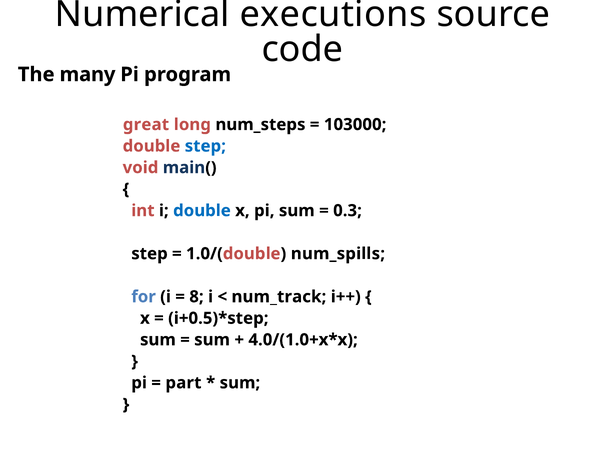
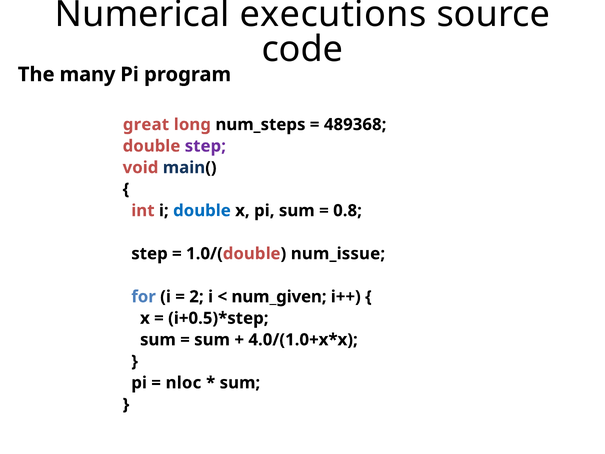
103000: 103000 -> 489368 (355, 124)
step colour: blue -> purple (205, 146)
0.3: 0.3 -> 0.8 (348, 211)
num_spills: num_spills -> num_issue (338, 254)
8: 8 -> 2 (196, 297)
num_track: num_track -> num_given (279, 297)
part: part -> nloc (183, 383)
